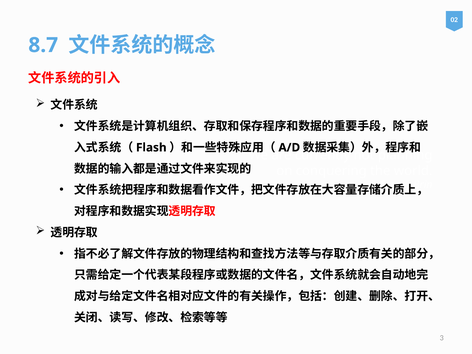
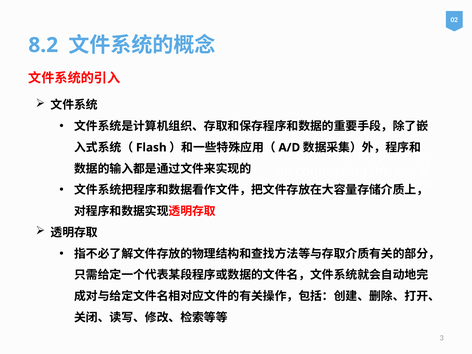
8.7: 8.7 -> 8.2 (43, 45)
